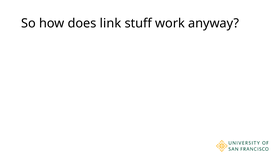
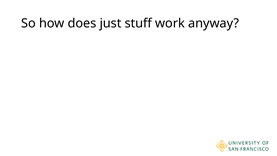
link: link -> just (111, 23)
